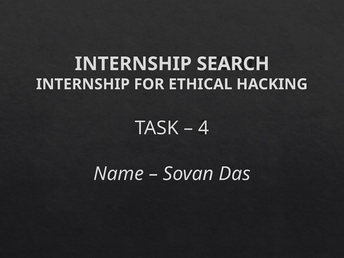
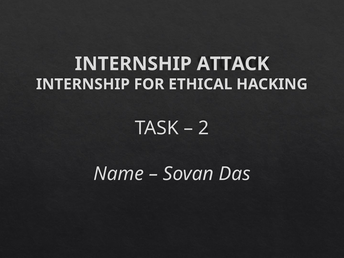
SEARCH: SEARCH -> ATTACK (233, 64)
4: 4 -> 2 (204, 128)
